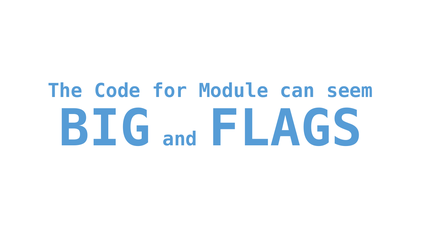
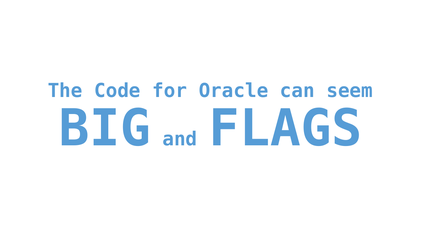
Module: Module -> Oracle (234, 91)
